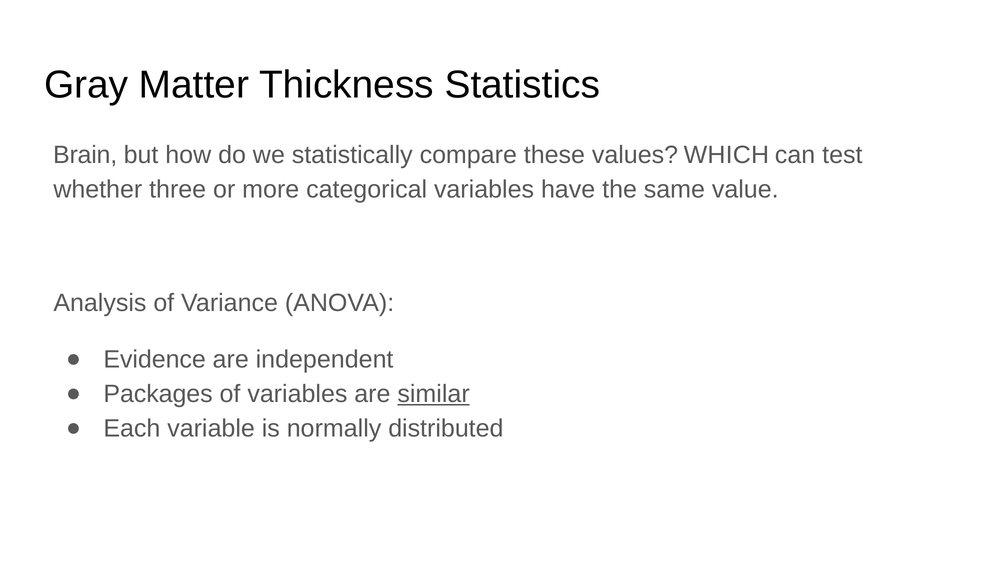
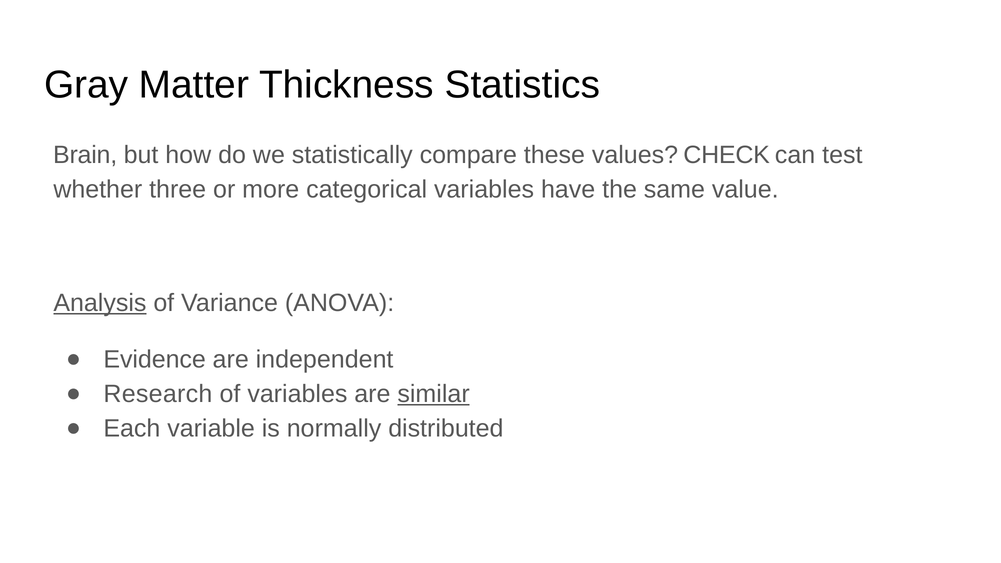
WHICH: WHICH -> CHECK (727, 155)
Analysis underline: none -> present (100, 303)
Packages: Packages -> Research (158, 394)
